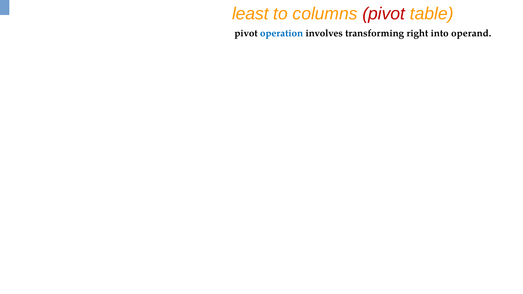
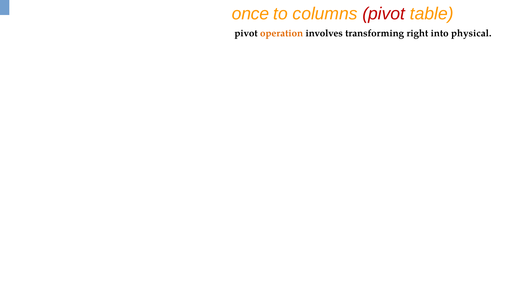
least: least -> once (250, 14)
operation colour: blue -> orange (282, 33)
operand: operand -> physical (471, 33)
